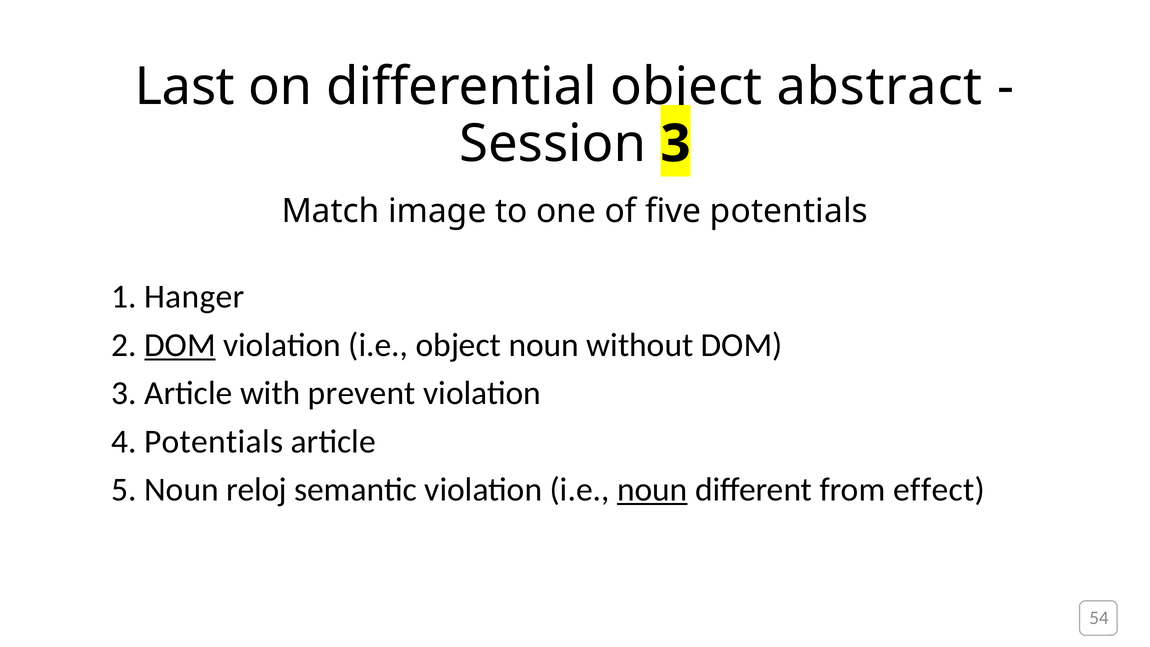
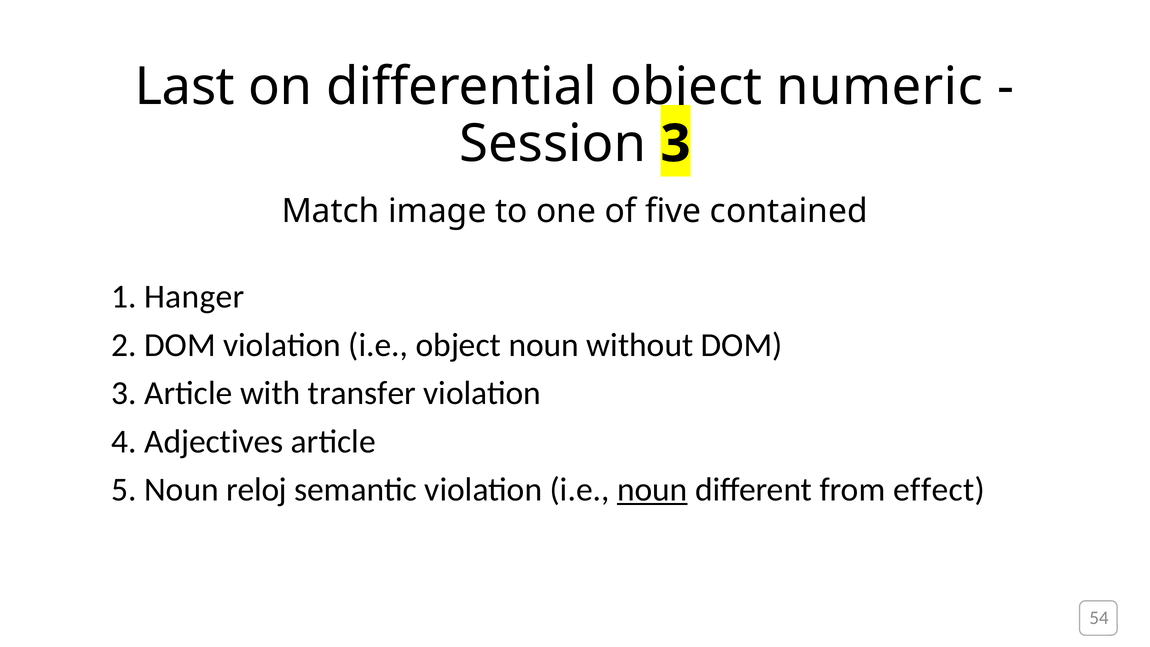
abstract: abstract -> numeric (880, 87)
five potentials: potentials -> contained (789, 211)
DOM underline: present -> none (180, 345)
prevent: prevent -> transfer (362, 393)
4 Potentials: Potentials -> Adjectives (214, 441)
